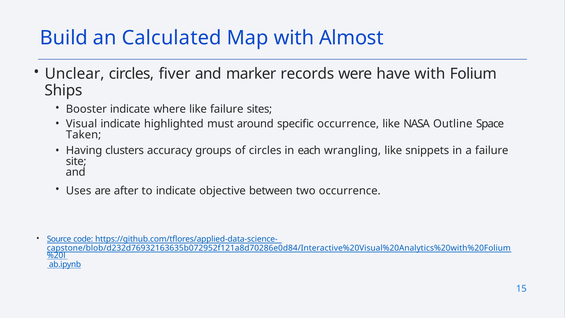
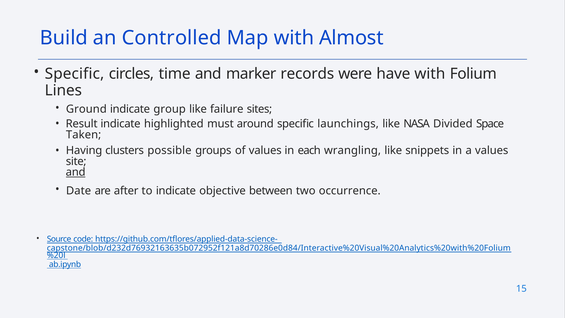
Calculated: Calculated -> Controlled (172, 38)
Unclear: Unclear -> Specific (74, 74)
fiver: fiver -> time (175, 74)
Ships: Ships -> Lines (63, 90)
Booster: Booster -> Ground (86, 109)
where: where -> group (170, 109)
Visual: Visual -> Result (82, 124)
specific occurrence: occurrence -> launchings (348, 124)
Outline: Outline -> Divided (453, 124)
accuracy: accuracy -> possible (169, 150)
of circles: circles -> values (265, 150)
a failure: failure -> values (492, 150)
and underline: none -> present (76, 172)
Uses: Uses -> Date (79, 191)
